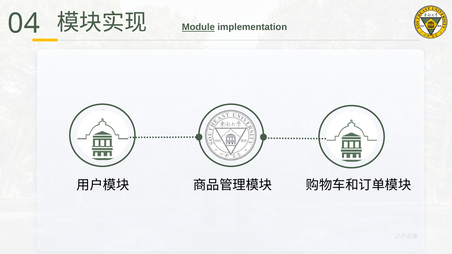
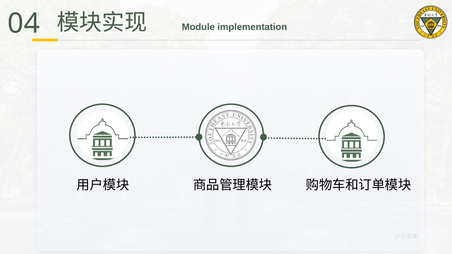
Module underline: present -> none (198, 27)
